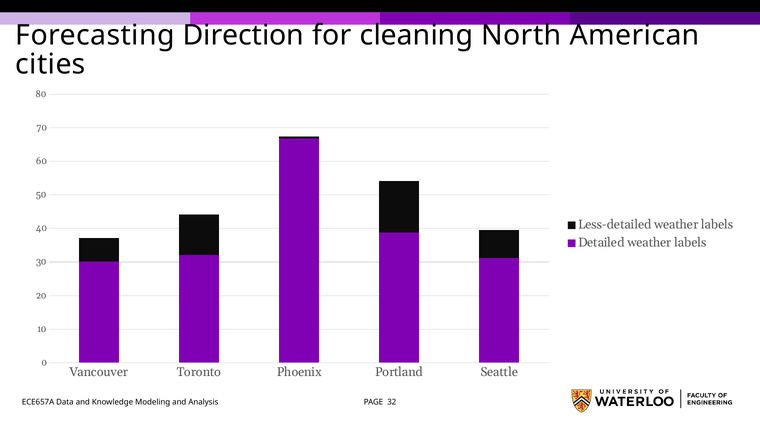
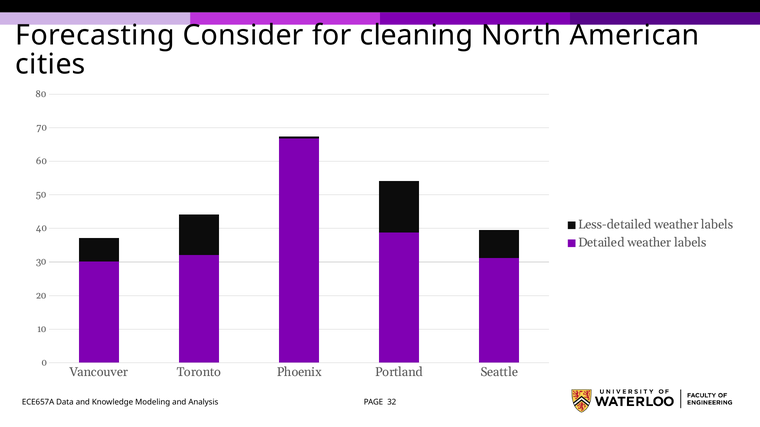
Direction: Direction -> Consider (243, 35)
